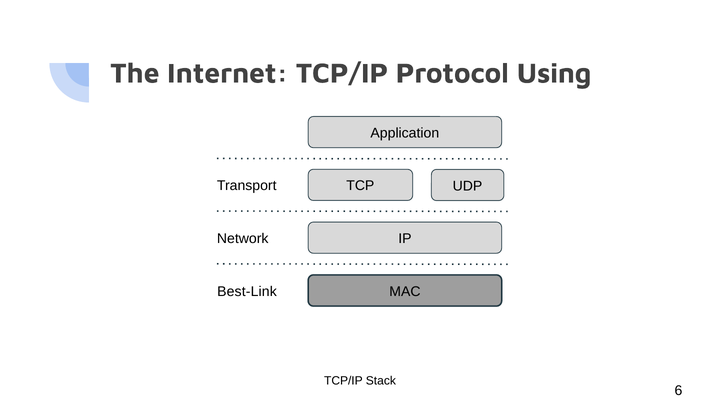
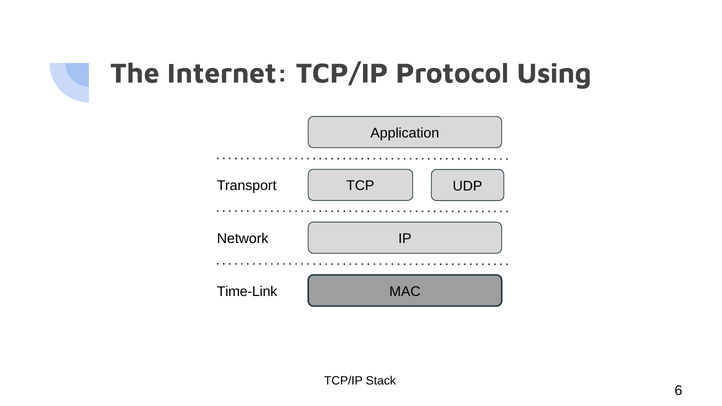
Best-Link: Best-Link -> Time-Link (247, 292)
